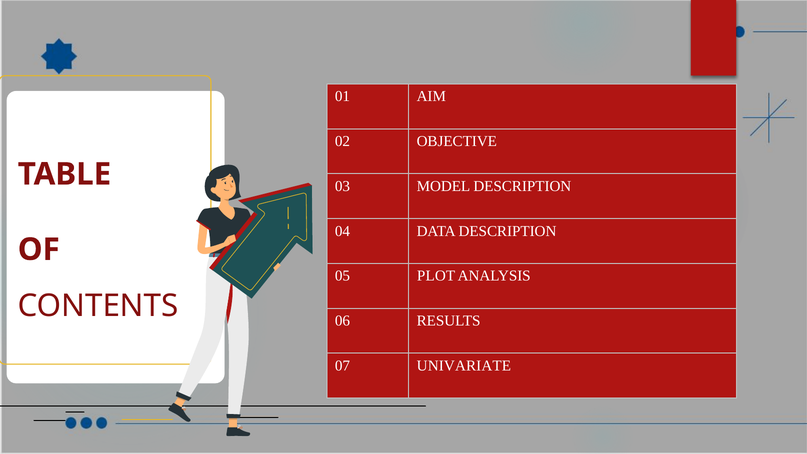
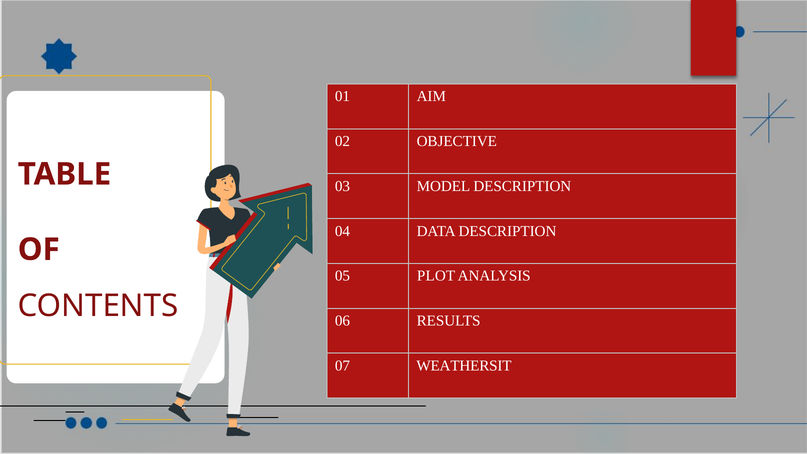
UNIVARIATE: UNIVARIATE -> WEATHERSIT (464, 366)
